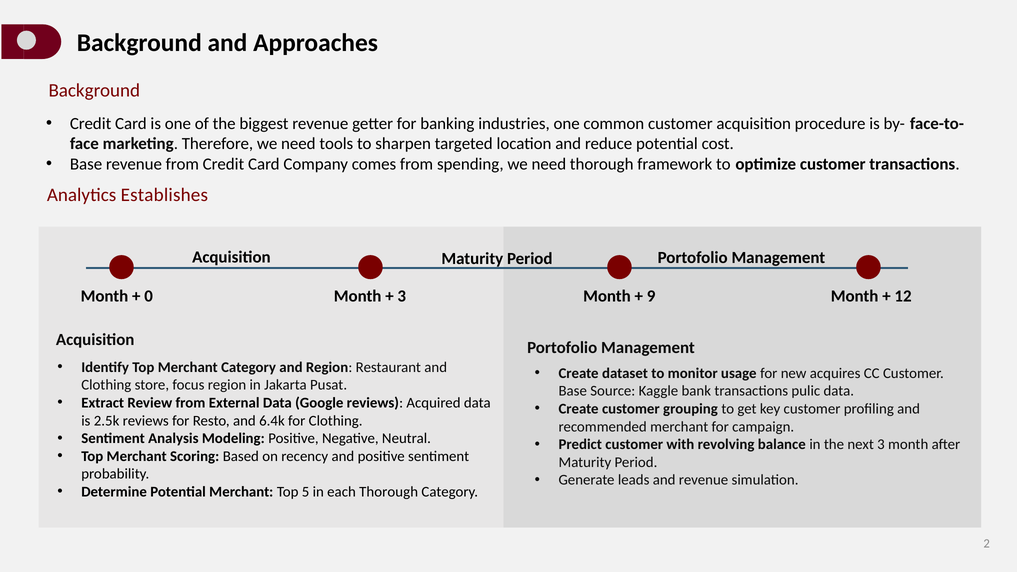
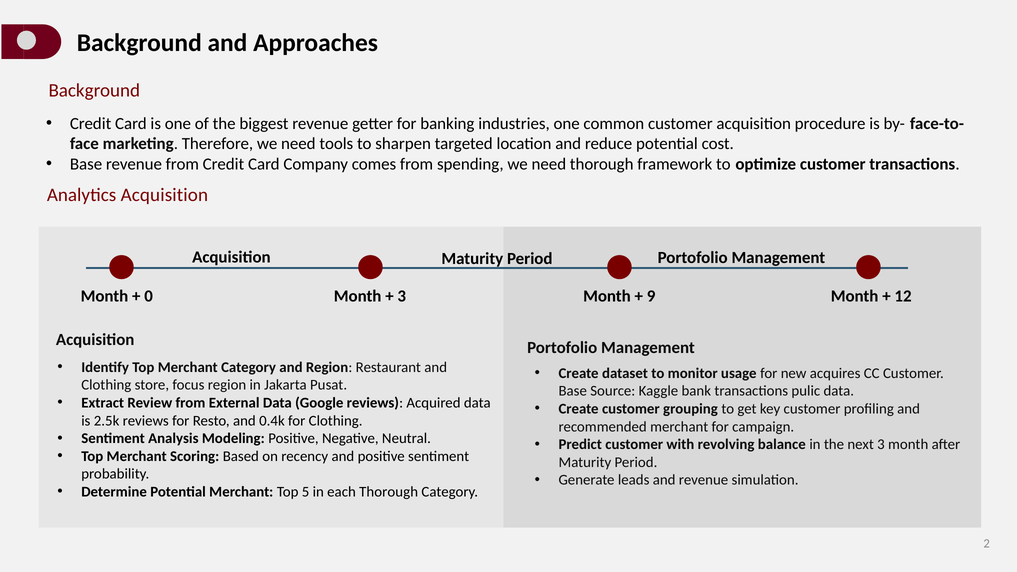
Analytics Establishes: Establishes -> Acquisition (164, 195)
6.4k: 6.4k -> 0.4k (272, 421)
